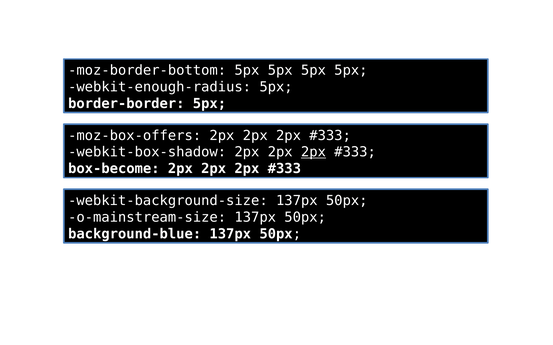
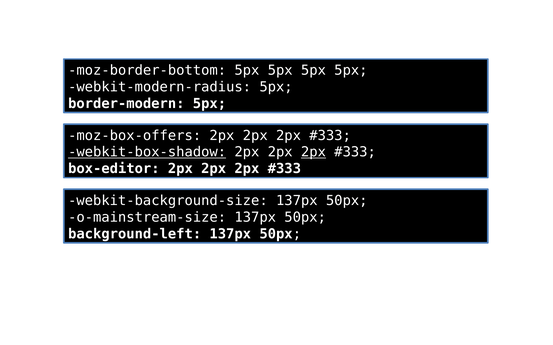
webkit-enough-radius: webkit-enough-radius -> webkit-modern-radius (160, 87)
border-border: border-border -> border-modern (126, 104)
webkit-box-shadow underline: none -> present (147, 152)
box-become: box-become -> box-editor (114, 169)
background-blue: background-blue -> background-left (135, 234)
